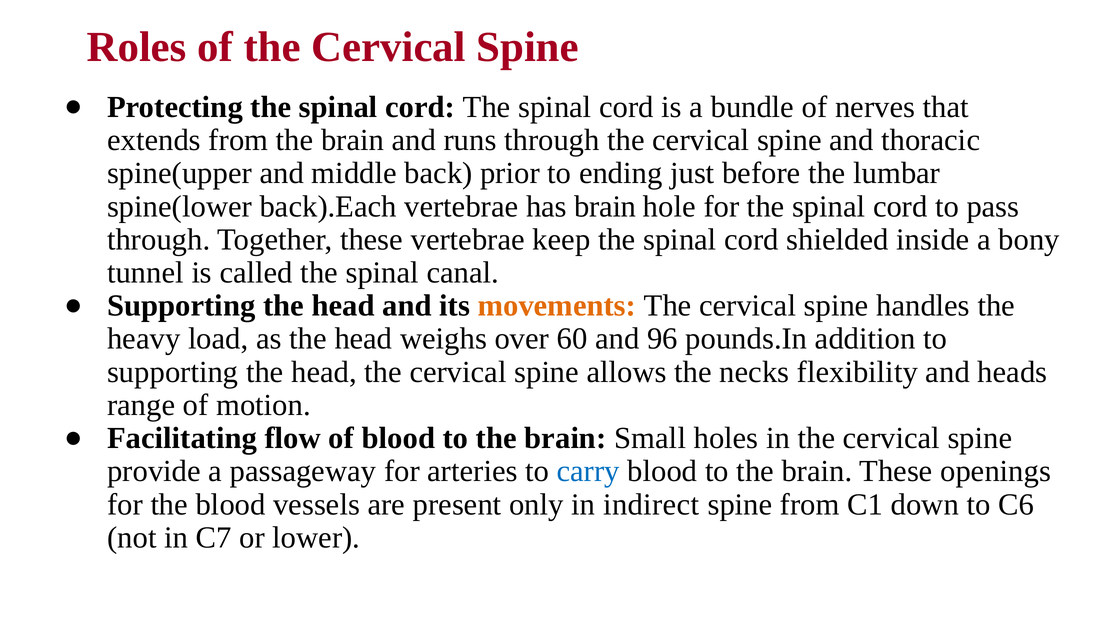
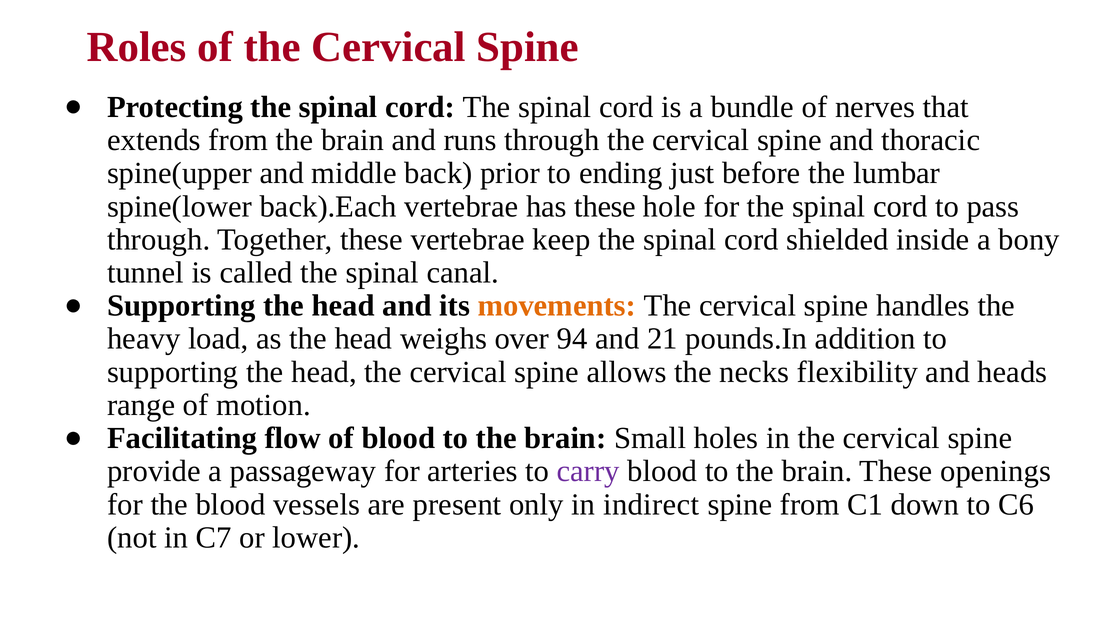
has brain: brain -> these (605, 207)
60: 60 -> 94 (572, 339)
96: 96 -> 21 (662, 339)
carry colour: blue -> purple (588, 472)
